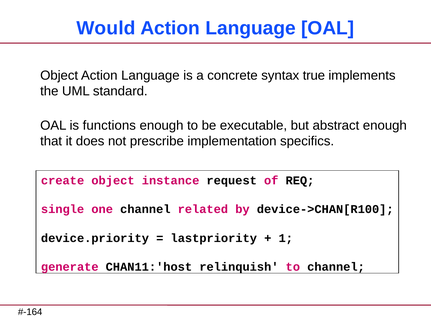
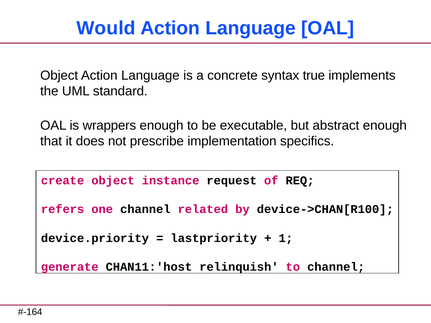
functions: functions -> wrappers (109, 126)
single: single -> refers (63, 210)
